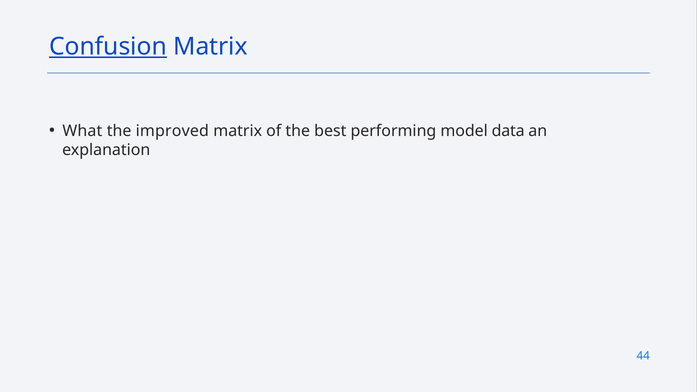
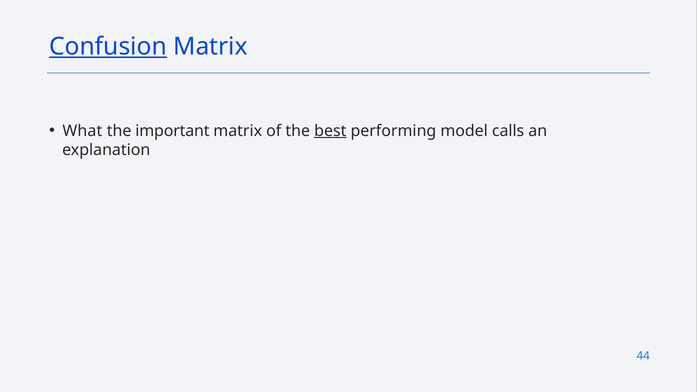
improved: improved -> important (172, 131)
best underline: none -> present (330, 131)
data: data -> calls (508, 131)
